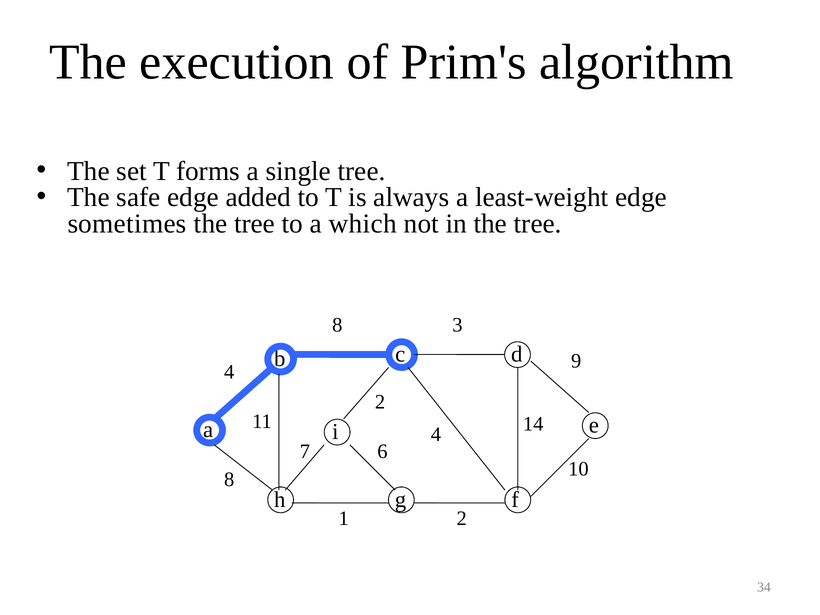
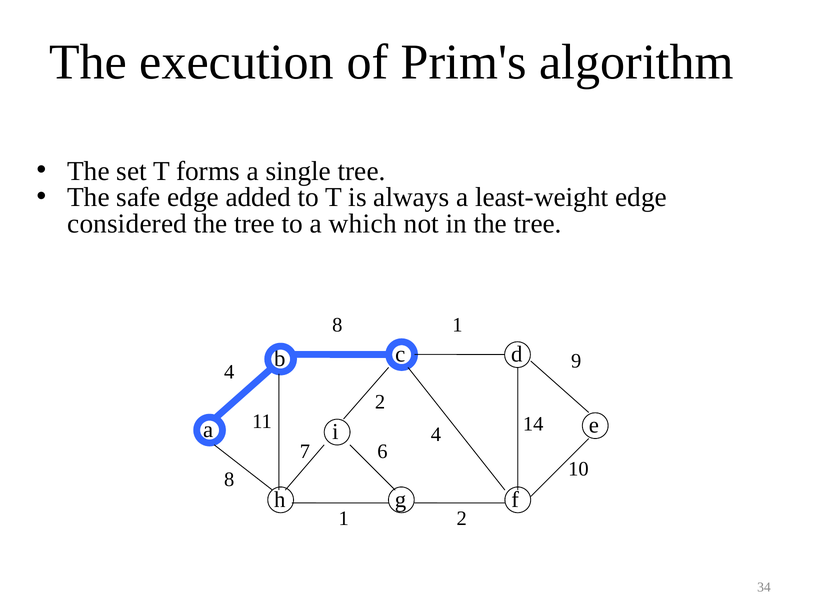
sometimes: sometimes -> considered (127, 224)
8 3: 3 -> 1 (457, 325)
